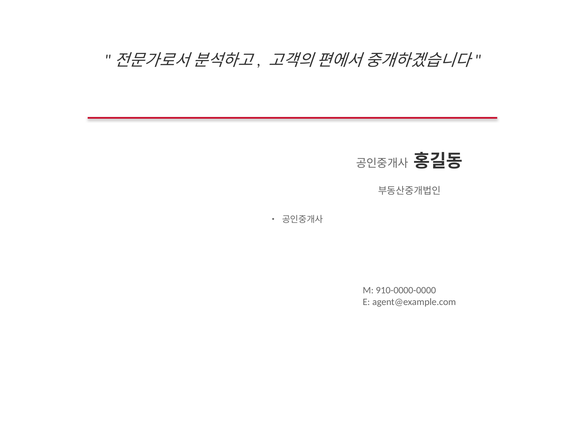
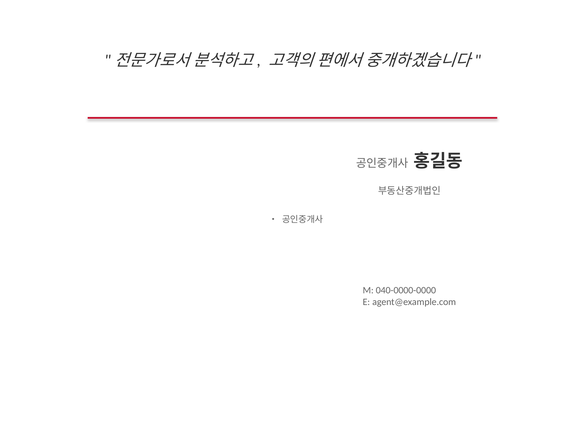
910-0000-0000: 910-0000-0000 -> 040-0000-0000 (406, 290)
